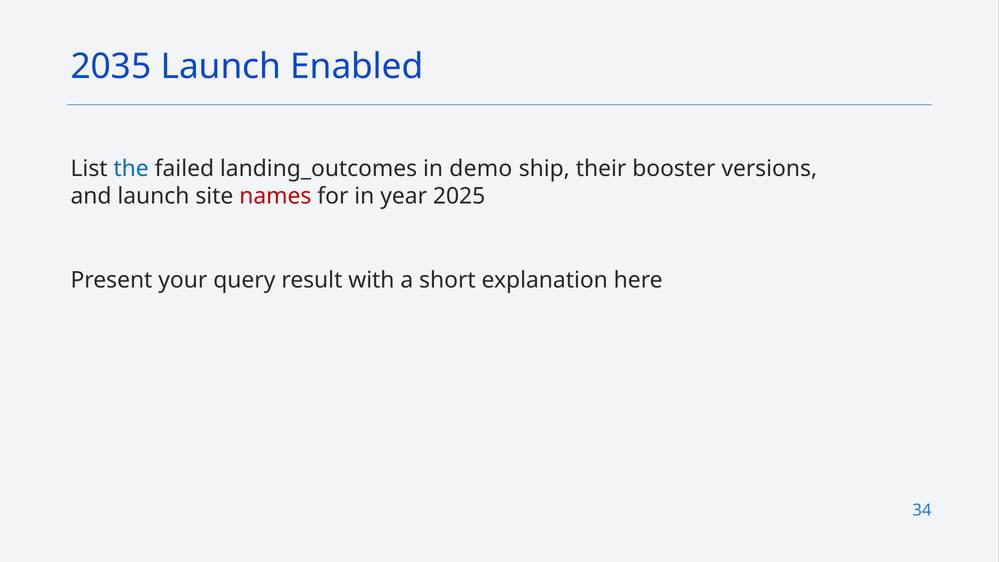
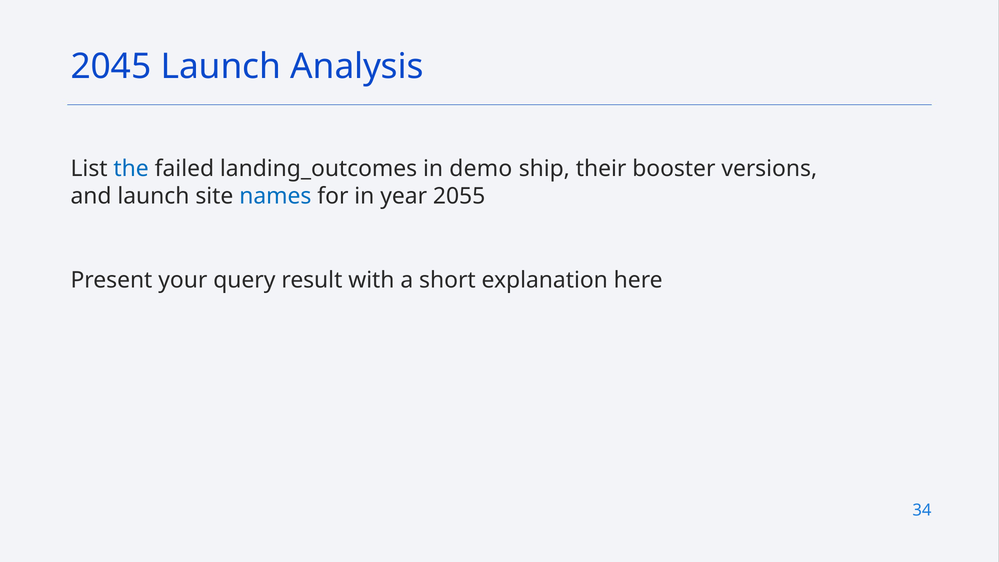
2035: 2035 -> 2045 (111, 67)
Enabled: Enabled -> Analysis (357, 67)
names colour: red -> blue (275, 196)
2025: 2025 -> 2055 (459, 196)
